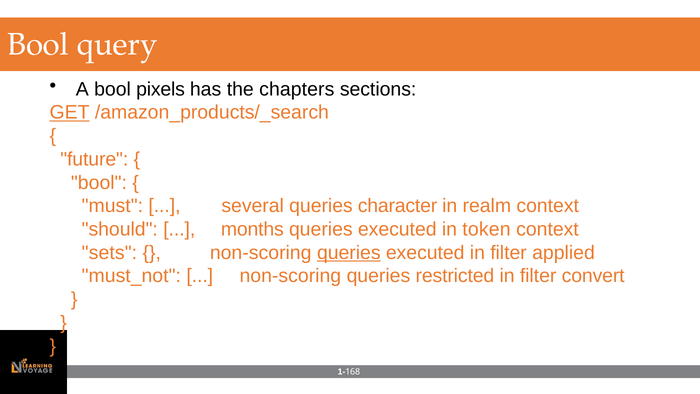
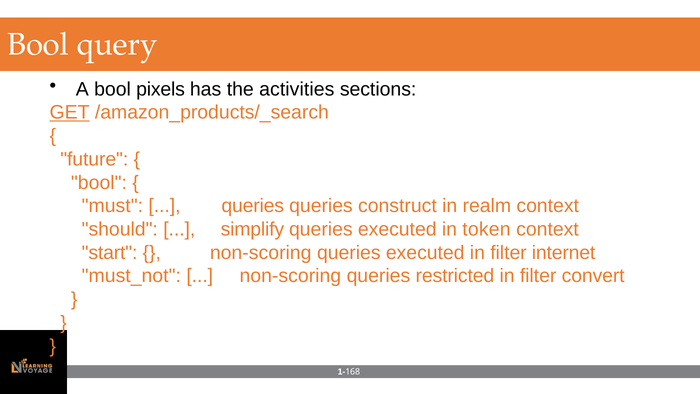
chapters: chapters -> activities (297, 89)
several: several -> queries (253, 206)
character: character -> construct (397, 206)
months: months -> simplify (252, 229)
sets: sets -> start (110, 253)
queries underline: present -> none (349, 253)
applied: applied -> internet (564, 253)
